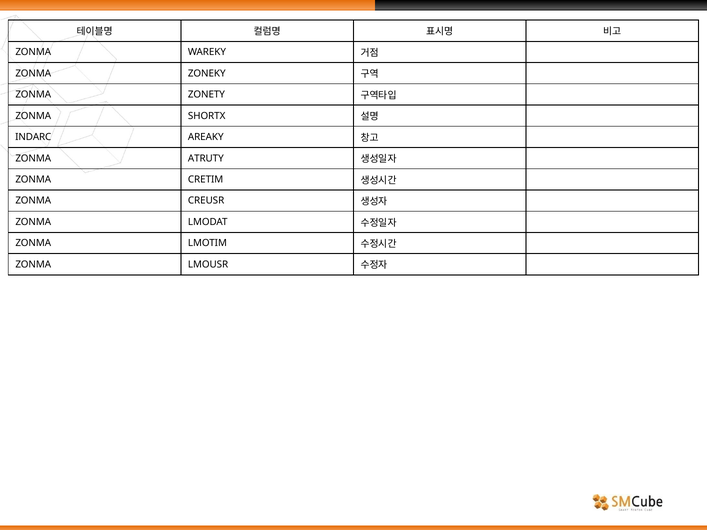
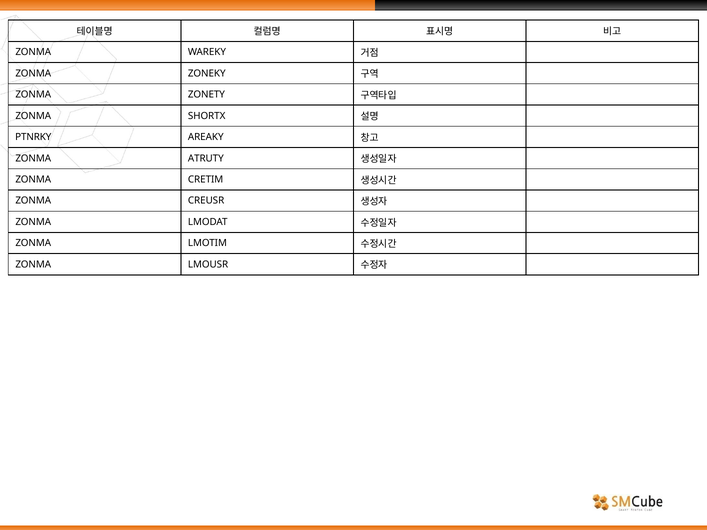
INDARC: INDARC -> PTNRKY (33, 137)
